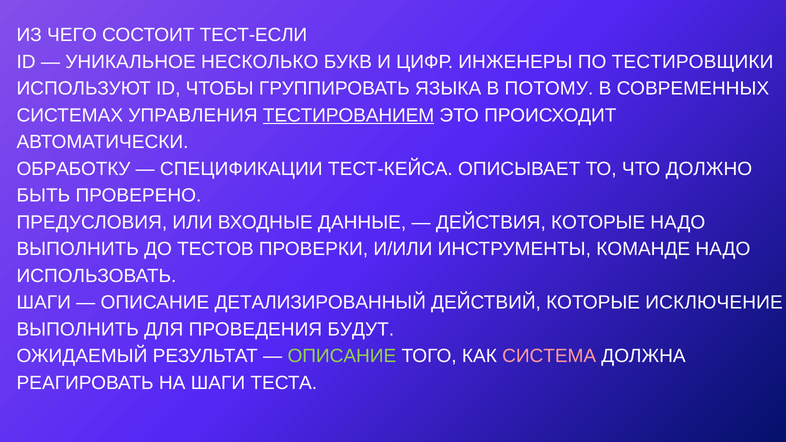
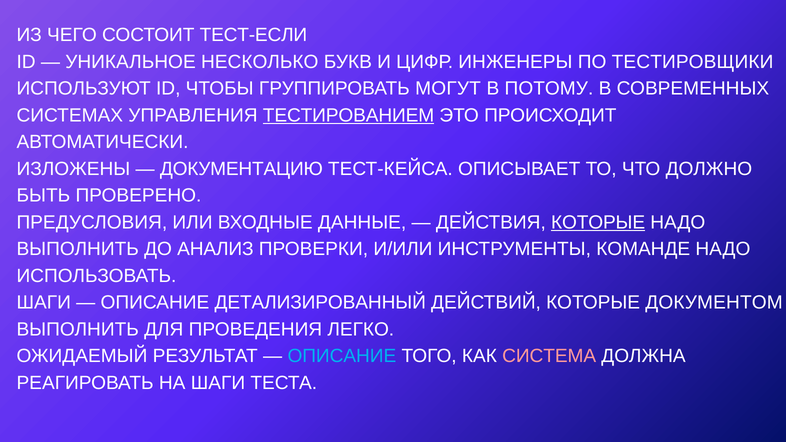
ЯЗЫКА: ЯЗЫКА -> МОГУТ (448, 89)
ОБРАБОТКУ: ОБРАБОТКУ -> ИЗЛОЖЕНЫ (73, 169)
СПЕЦИФИКАЦИИ: СПЕЦИФИКАЦИИ -> ДОКУМЕНТАЦИЮ (241, 169)
КОТОРЫЕ underline: none -> present (598, 222)
ТЕСТОВ: ТЕСТОВ -> АНАЛИЗ (215, 249)
ИСКЛЮЧЕНИЕ: ИСКЛЮЧЕНИЕ -> ДОКУМЕНТОМ (714, 303)
БУДУТ: БУДУТ -> ЛЕГКО (361, 329)
ОПИСАНИЕ colour: light green -> light blue (342, 356)
